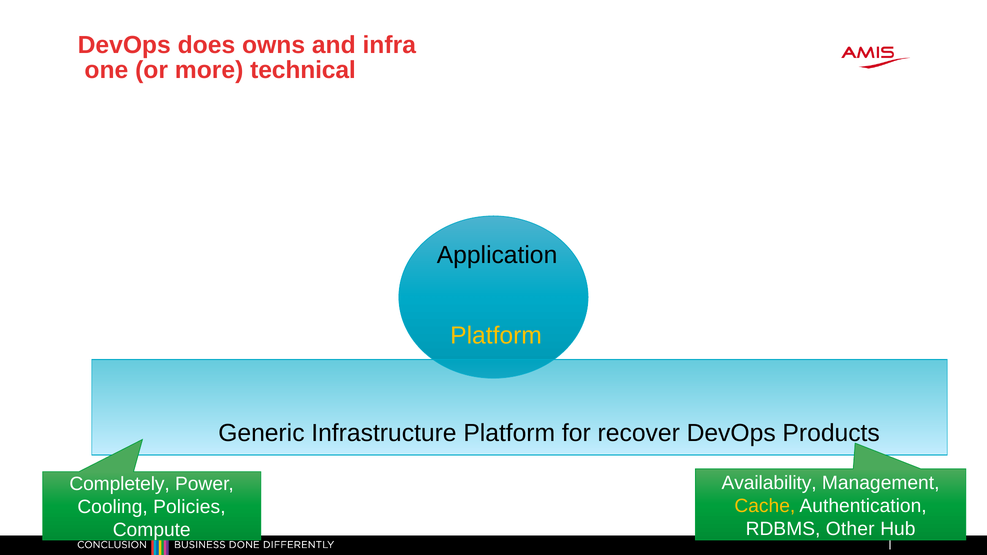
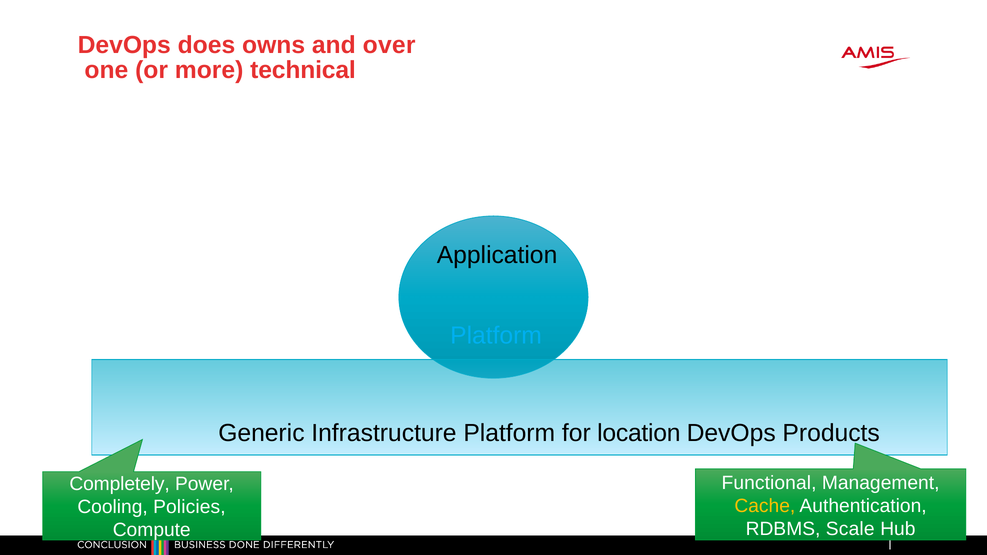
infra: infra -> over (389, 45)
Platform colour: yellow -> light blue (496, 336)
recover: recover -> location (639, 433)
Availability: Availability -> Functional (769, 483)
Other: Other -> Scale (850, 529)
